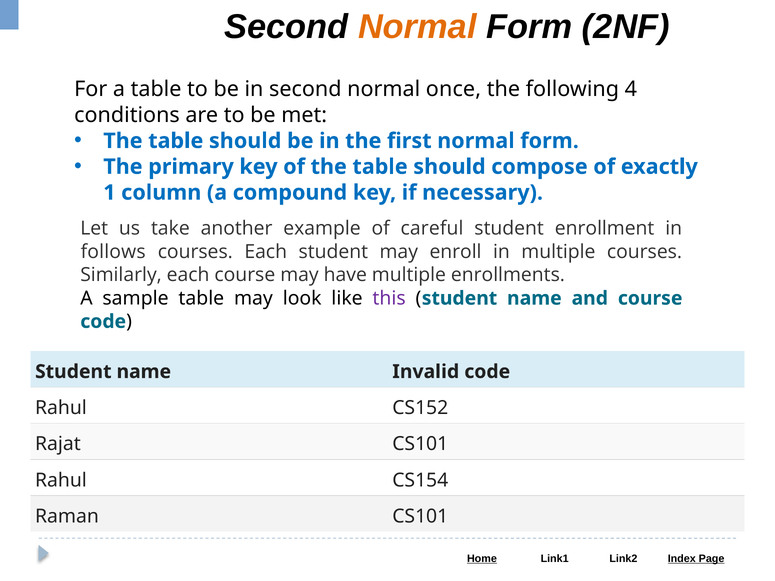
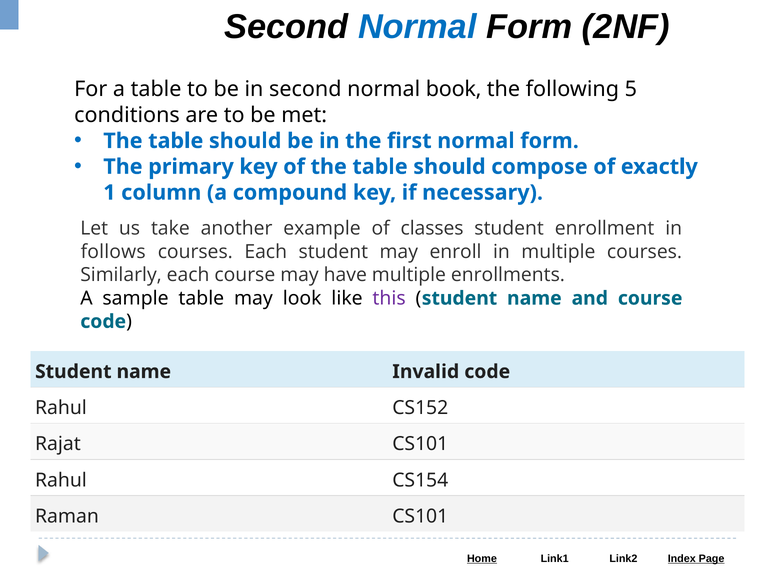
Normal colour: orange -> blue (417, 27)
once: once -> book (454, 89)
4: 4 -> 5 (631, 89)
careful: careful -> classes (432, 229)
